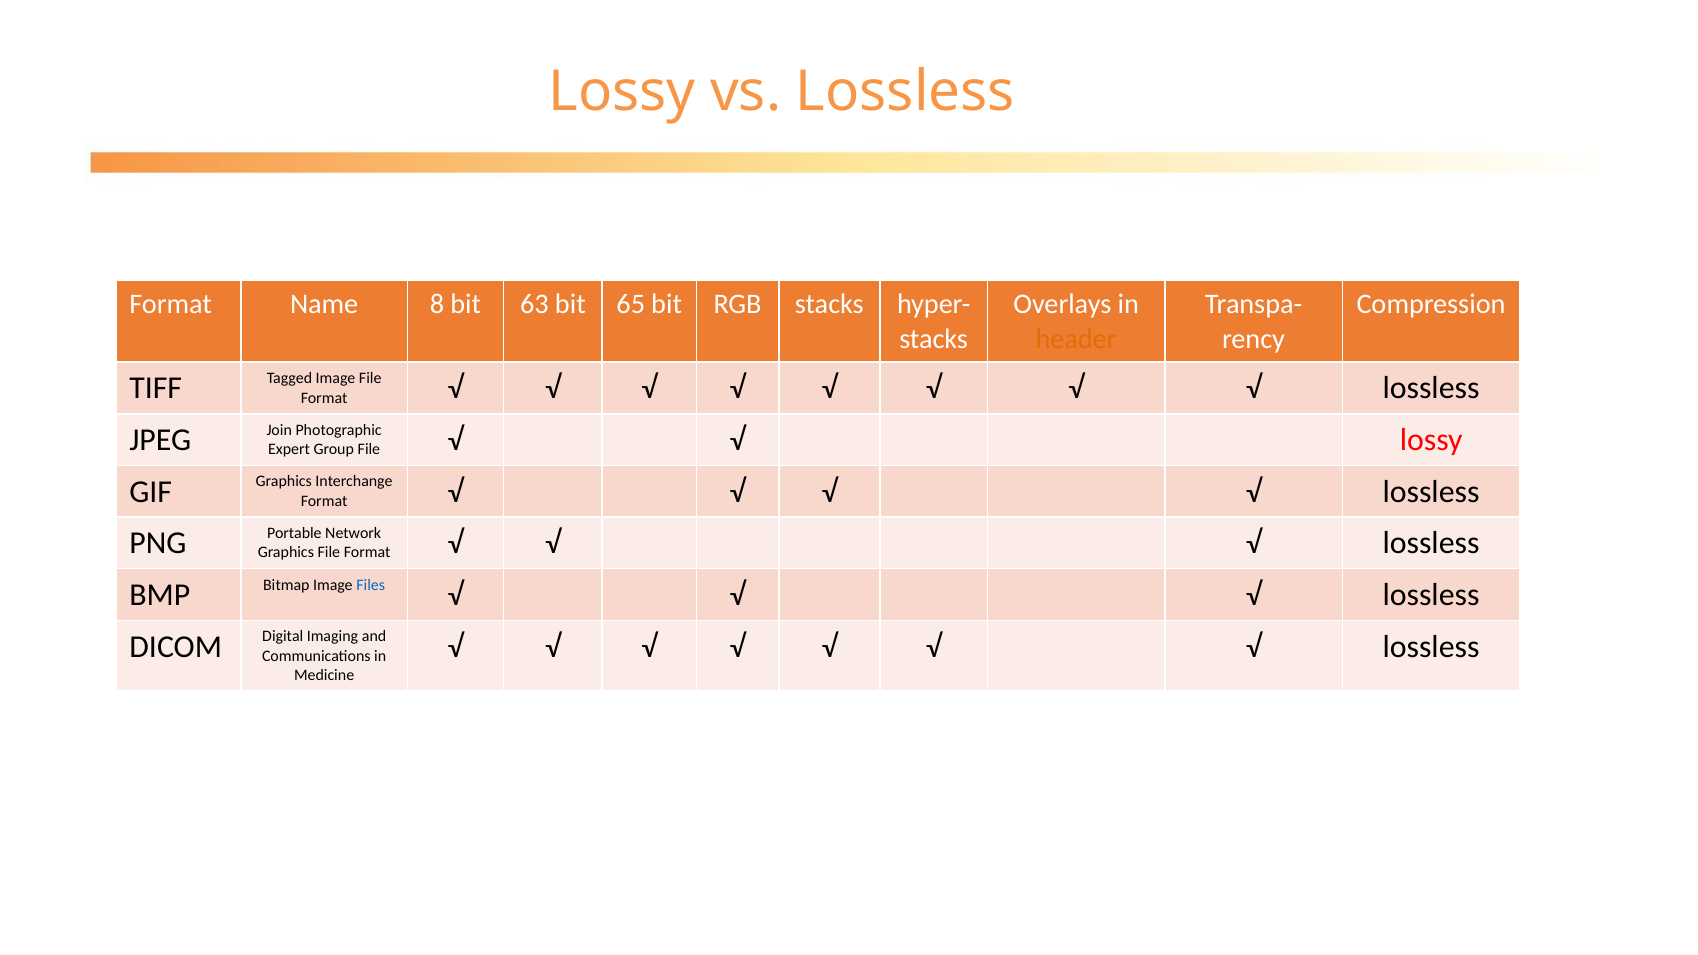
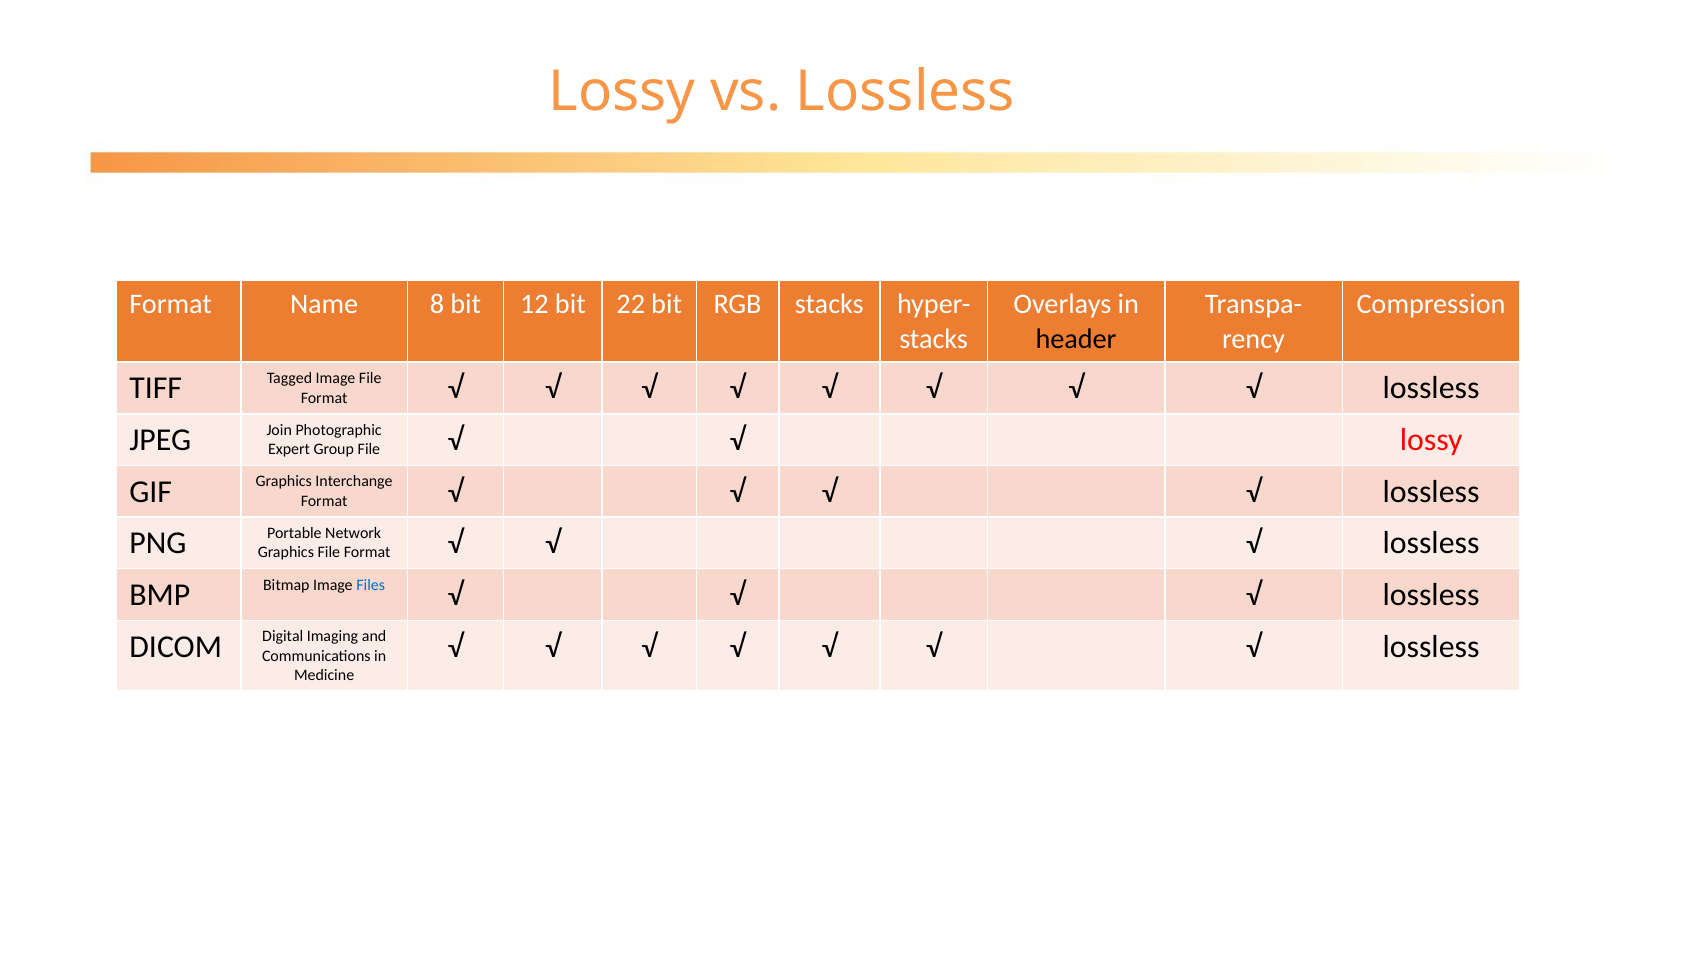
63: 63 -> 12 (534, 304)
65: 65 -> 22 (631, 304)
header colour: orange -> black (1076, 339)
